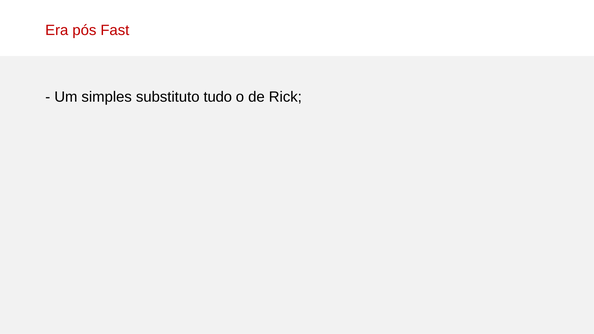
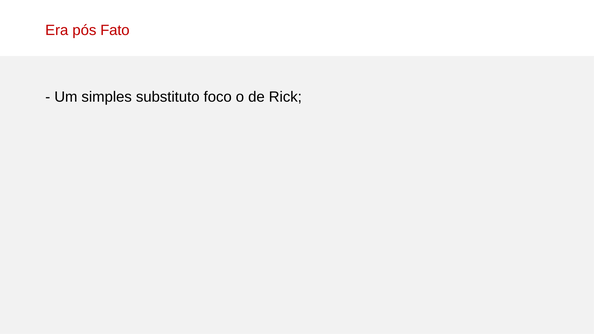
Fast: Fast -> Fato (115, 30)
tudo: tudo -> foco (218, 97)
